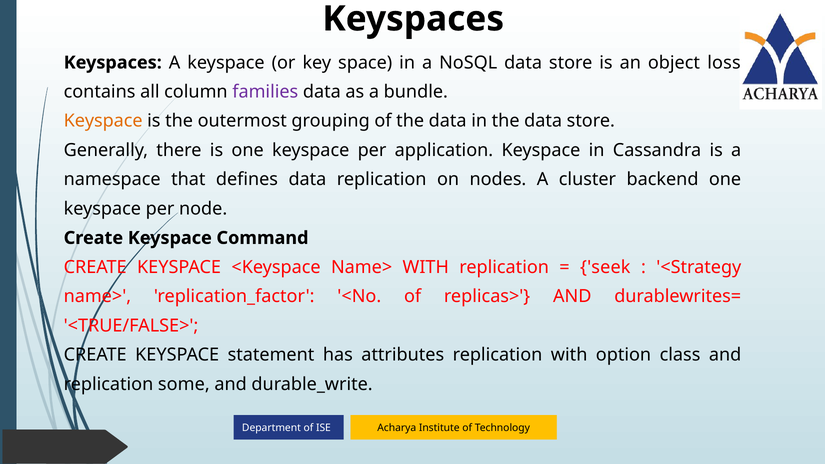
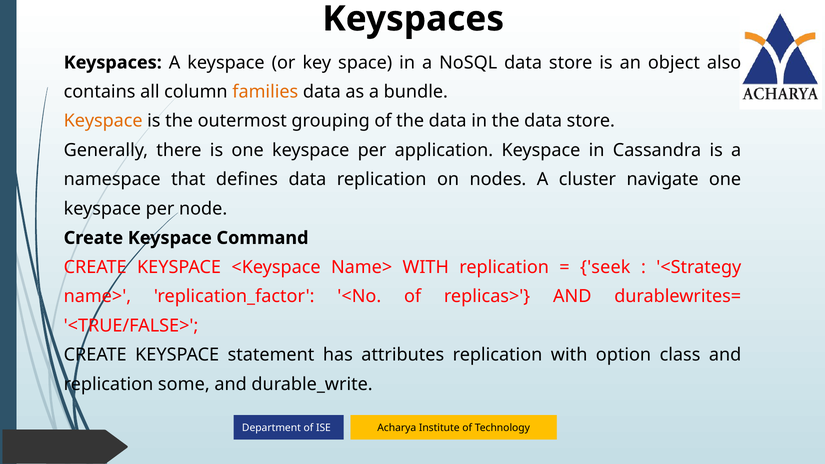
loss: loss -> also (724, 63)
families colour: purple -> orange (265, 92)
backend: backend -> navigate (663, 180)
